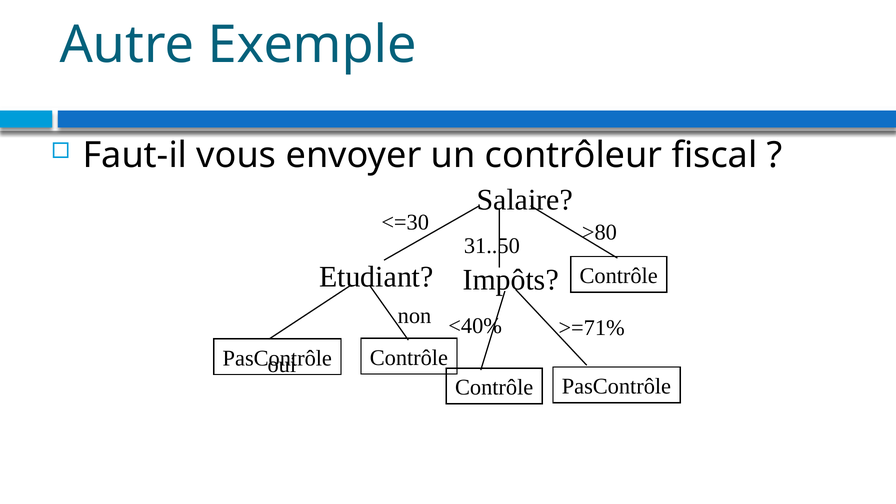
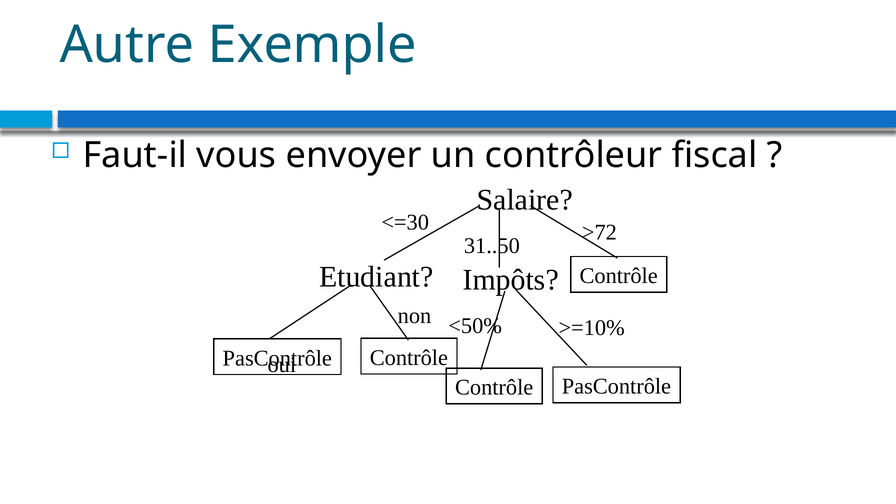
>80: >80 -> >72 (599, 232)
<40%: <40% -> <50% (475, 326)
>=71%: >=71% -> >=10% (592, 328)
